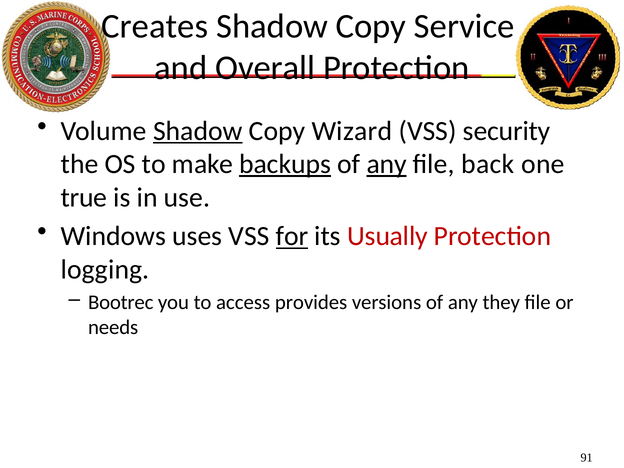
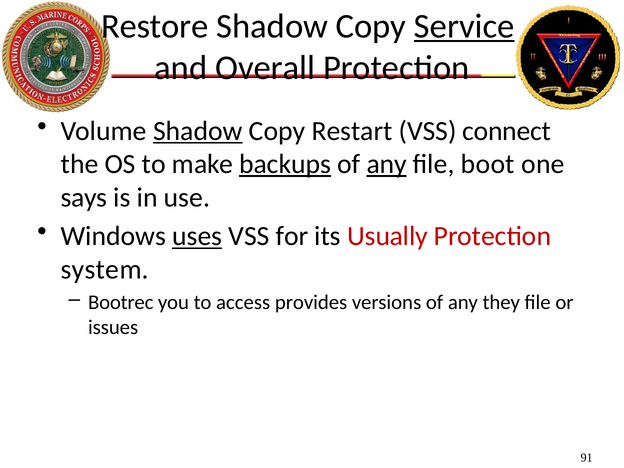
Creates: Creates -> Restore (155, 26)
Service underline: none -> present (464, 26)
Wizard: Wizard -> Restart (352, 131)
security: security -> connect (507, 131)
back: back -> boot (488, 164)
true: true -> says (84, 197)
uses underline: none -> present (197, 236)
for underline: present -> none (292, 236)
logging: logging -> system (105, 270)
needs: needs -> issues (113, 327)
